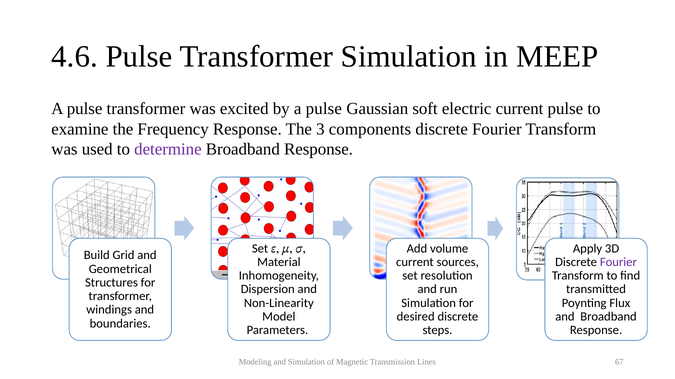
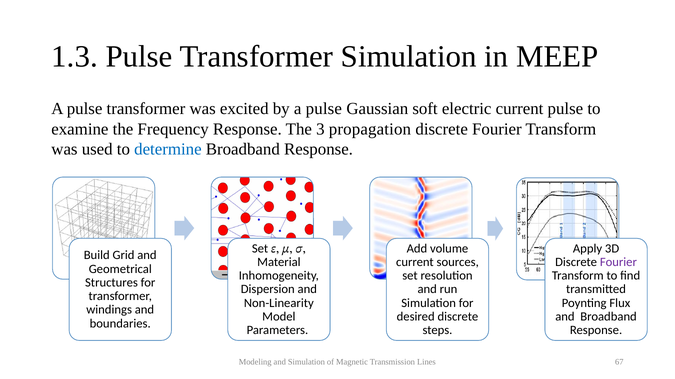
4.6: 4.6 -> 1.3 (75, 57)
components: components -> propagation (370, 129)
determine colour: purple -> blue (168, 150)
